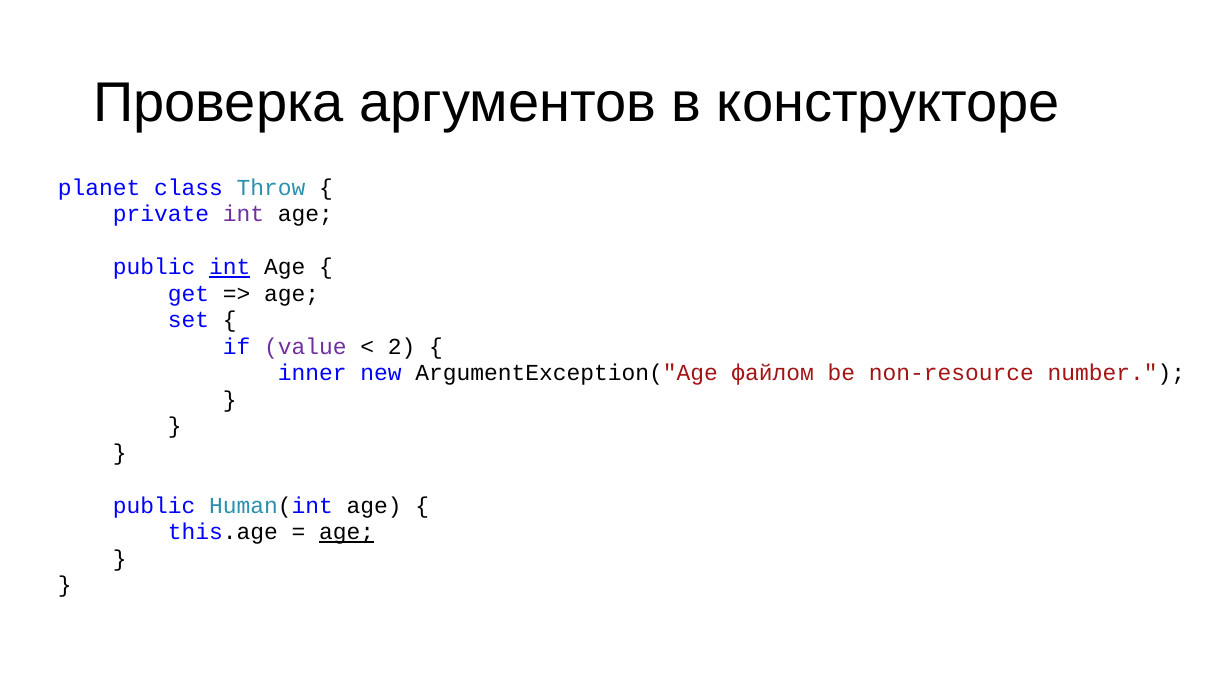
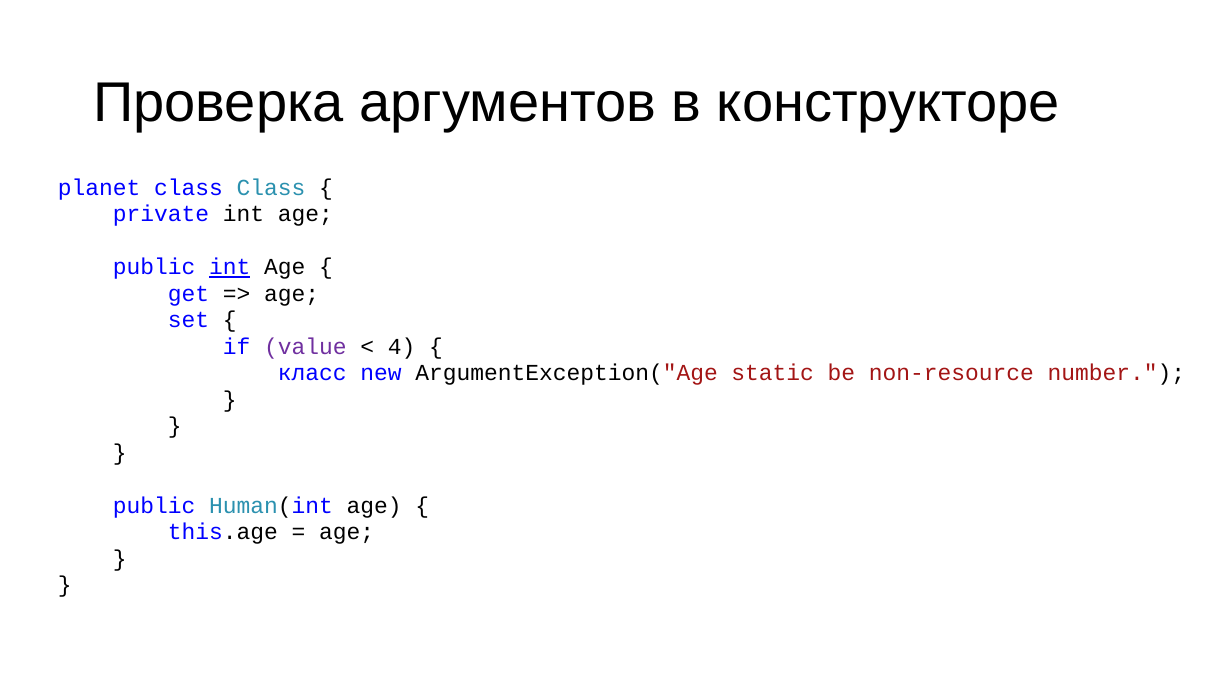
class Throw: Throw -> Class (271, 188)
int colour: purple -> black (243, 214)
2: 2 -> 4 (402, 347)
inner: inner -> класс (312, 373)
файлом: файлом -> static (773, 373)
age underline: present -> none (347, 532)
